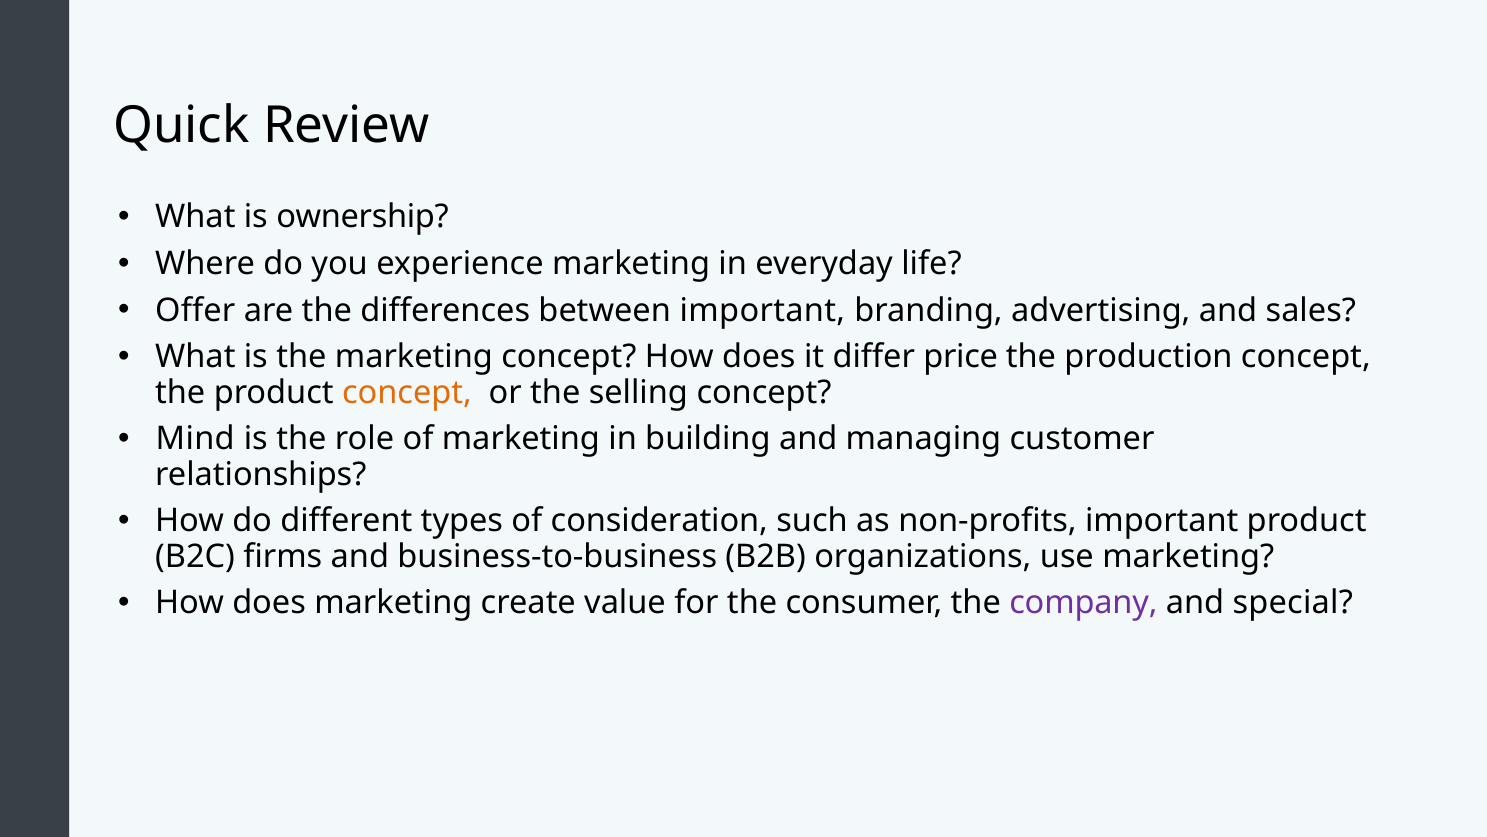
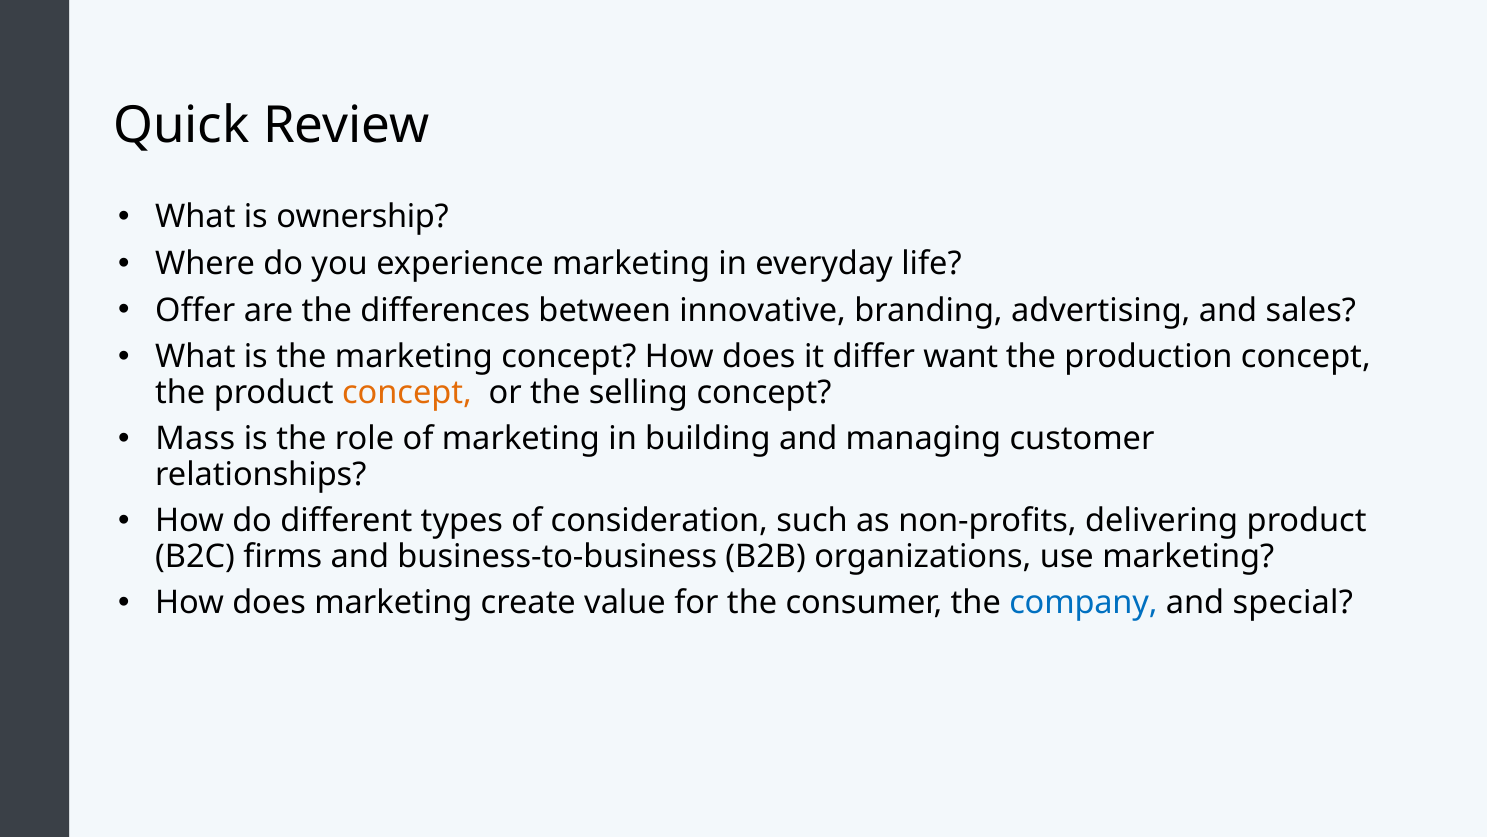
between important: important -> innovative (763, 310)
price: price -> want (961, 357)
Mind: Mind -> Mass (195, 439)
non-profits important: important -> delivering (1162, 521)
company colour: purple -> blue (1083, 603)
